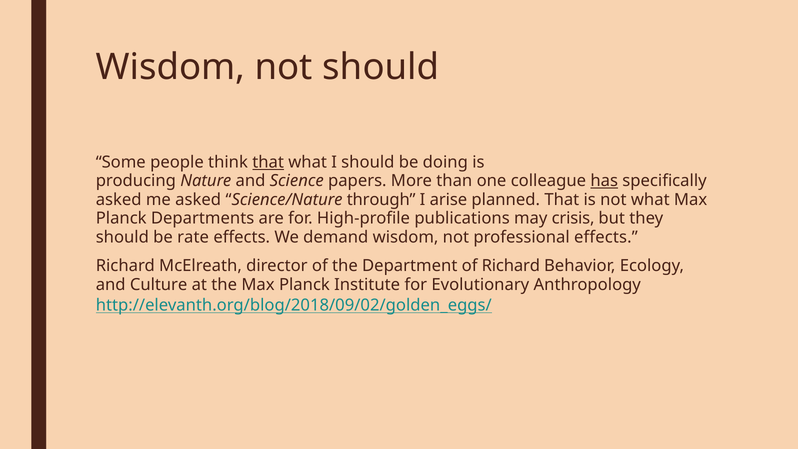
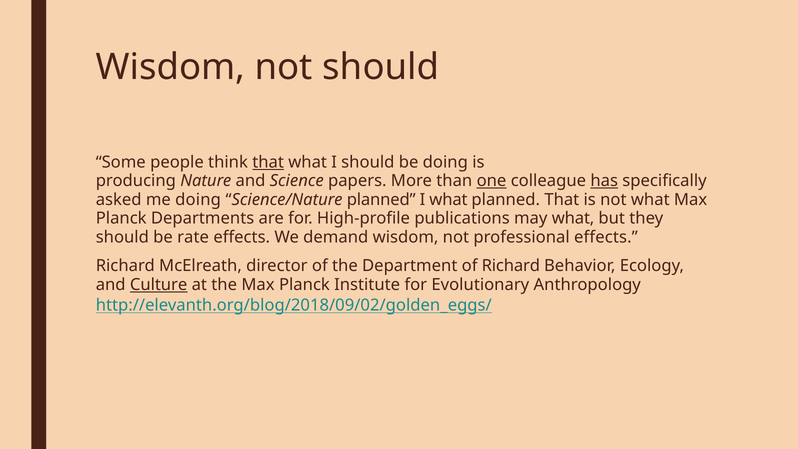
one underline: none -> present (492, 181)
me asked: asked -> doing (198, 200)
Science/Nature through: through -> planned (381, 200)
I arise: arise -> what (448, 200)
may crisis: crisis -> what (573, 218)
Culture underline: none -> present (159, 285)
